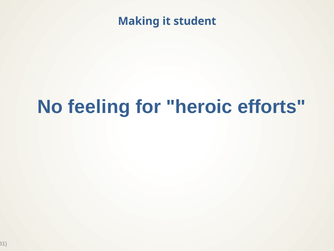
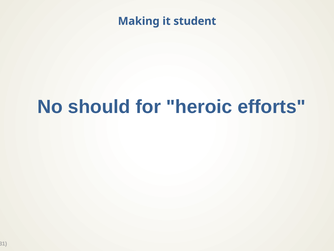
feeling: feeling -> should (99, 107)
